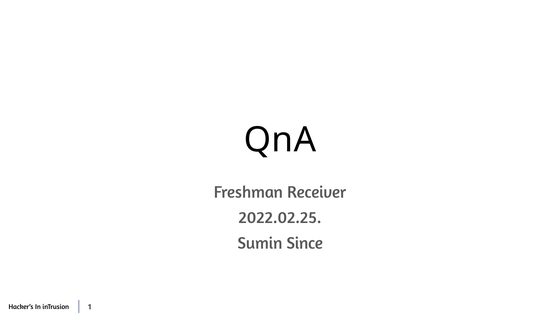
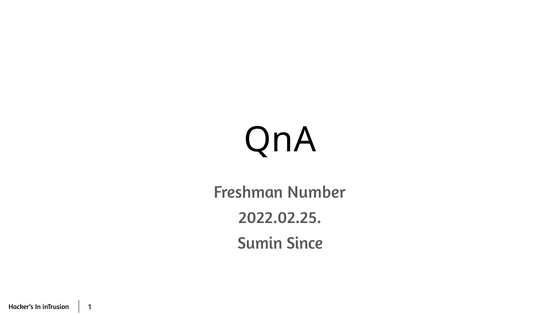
Receiver: Receiver -> Number (316, 192)
